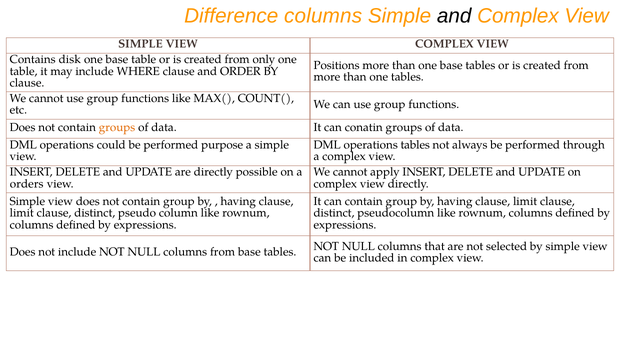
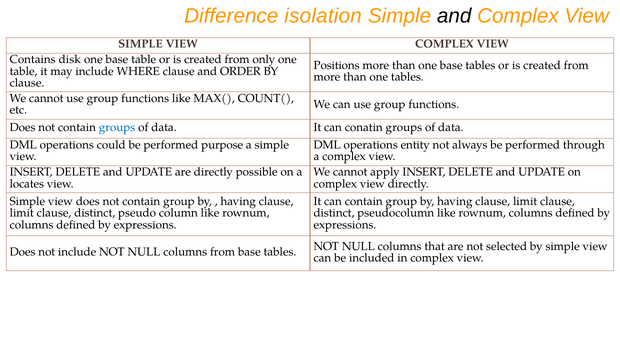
Difference columns: columns -> isolation (323, 16)
groups colour: orange -> blue (117, 127)
operations tables: tables -> entity (415, 145)
orders: orders -> locates (27, 184)
